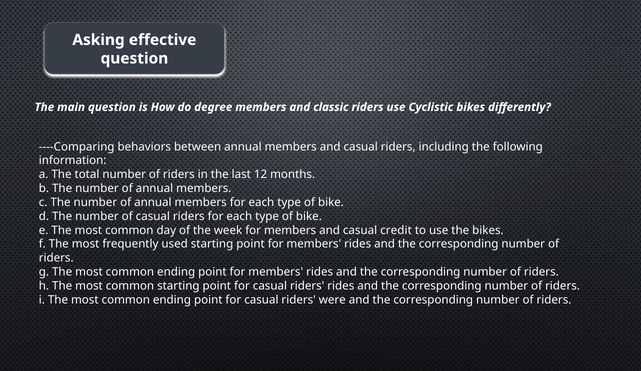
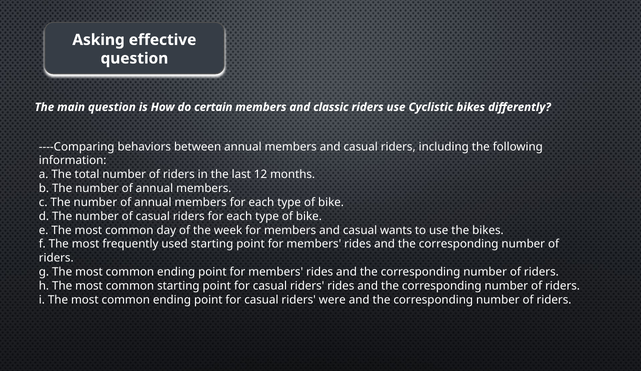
degree: degree -> certain (213, 107)
credit: credit -> wants (396, 230)
